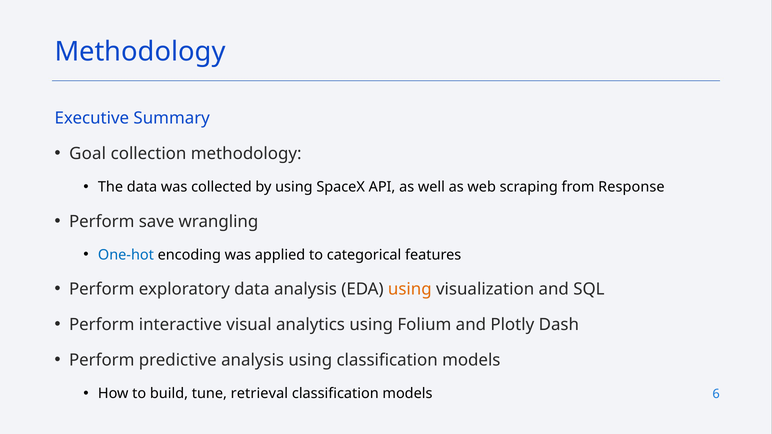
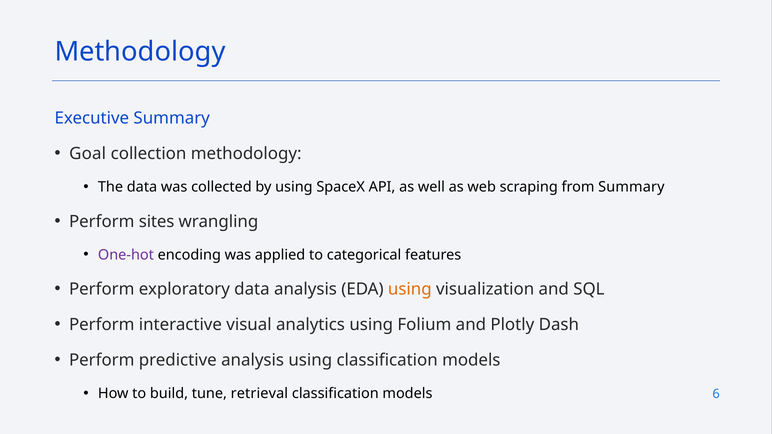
from Response: Response -> Summary (631, 187)
save: save -> sites (157, 222)
One-hot colour: blue -> purple (126, 255)
